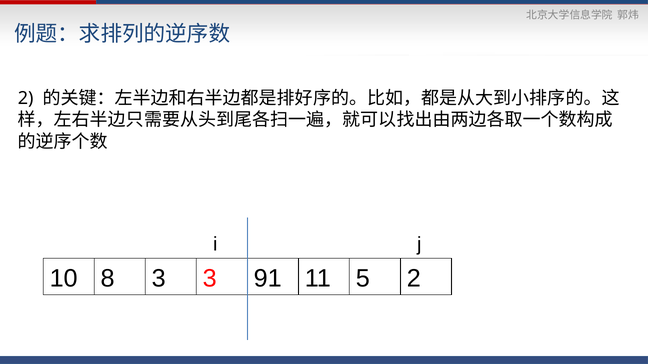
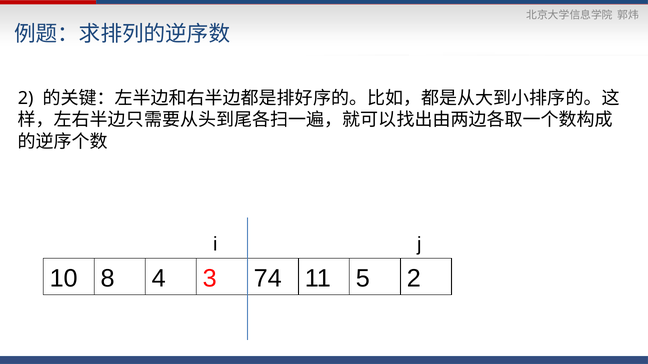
8 3: 3 -> 4 (159, 279)
91: 91 -> 74 (268, 279)
